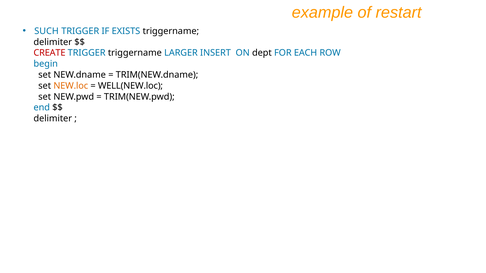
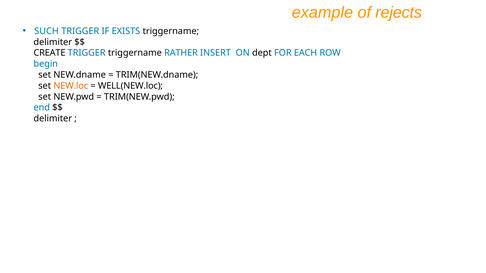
restart: restart -> rejects (399, 13)
CREATE colour: red -> black (50, 53)
LARGER: LARGER -> RATHER (181, 53)
